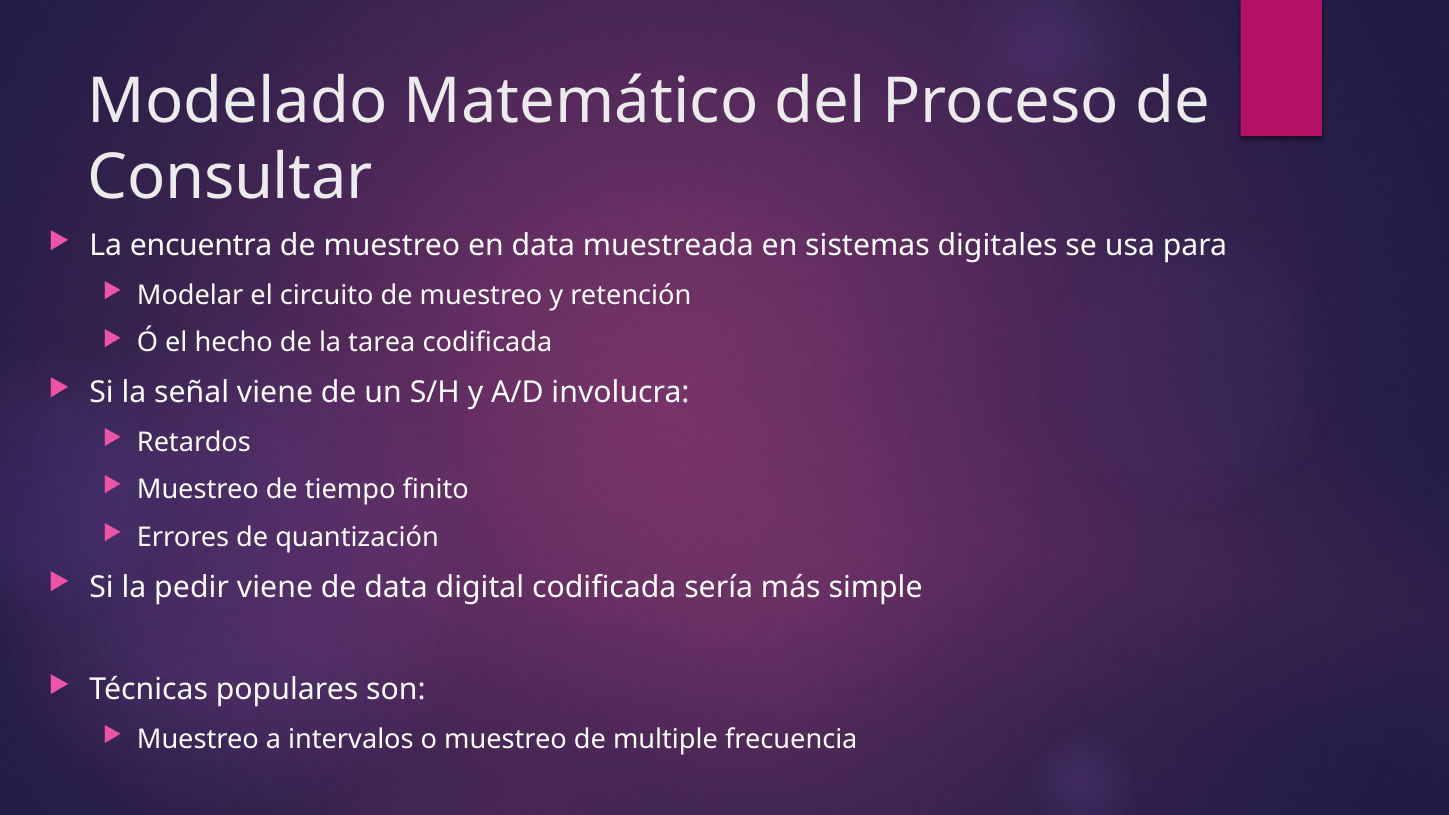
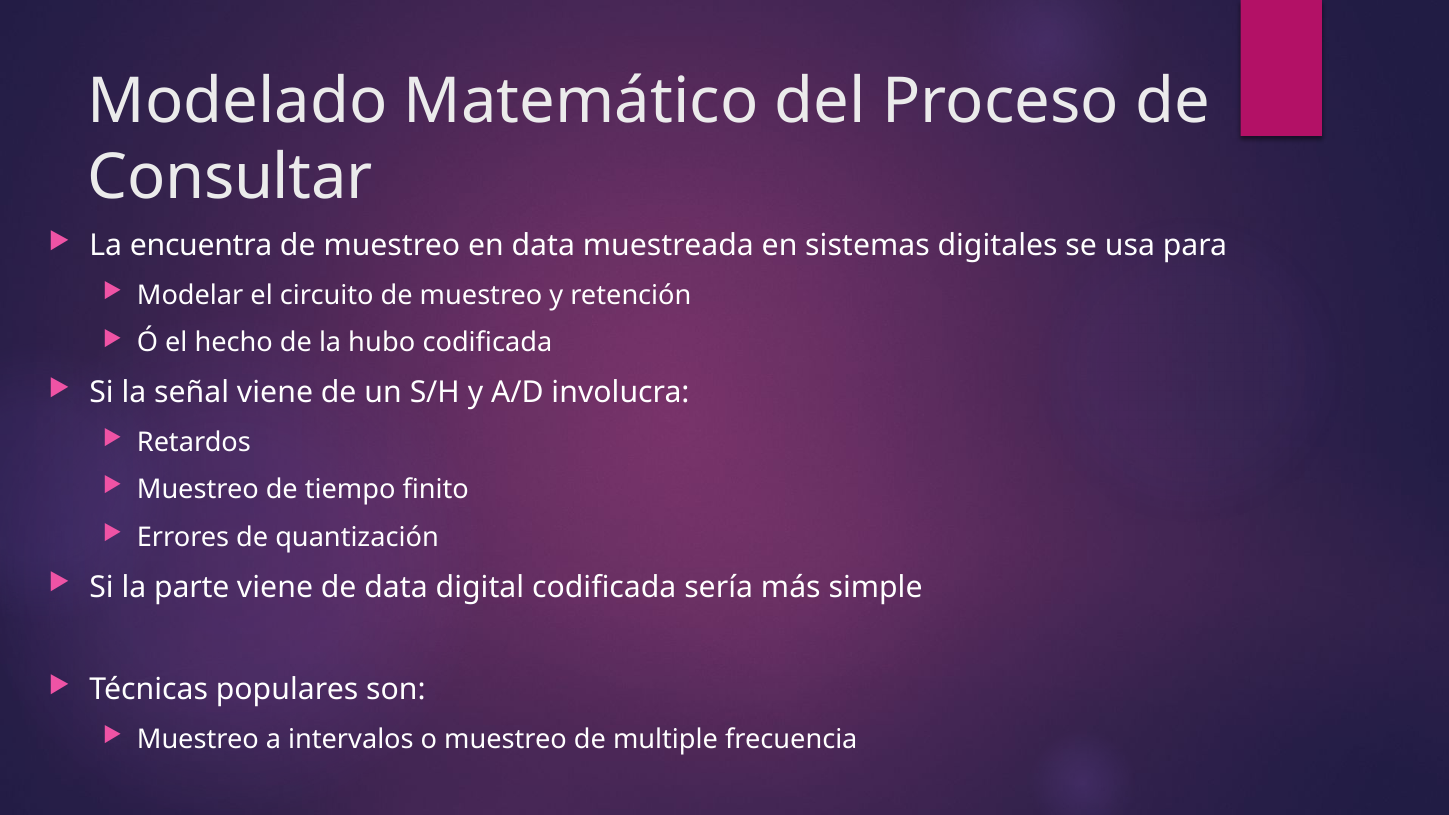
tarea: tarea -> hubo (382, 343)
pedir: pedir -> parte (192, 587)
